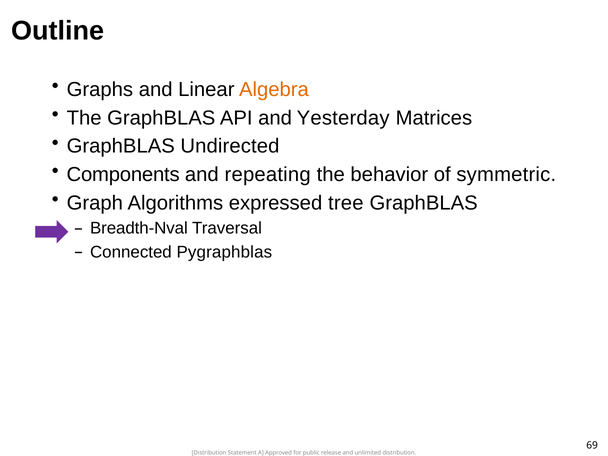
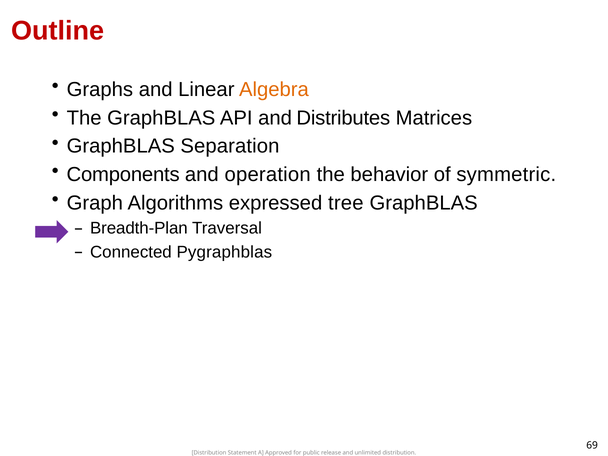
Outline colour: black -> red (58, 31)
Yesterday: Yesterday -> Distributes (343, 118)
Undirected: Undirected -> Separation (230, 146)
repeating: repeating -> operation (268, 175)
Breadth-Nval: Breadth-Nval -> Breadth-Plan (139, 228)
